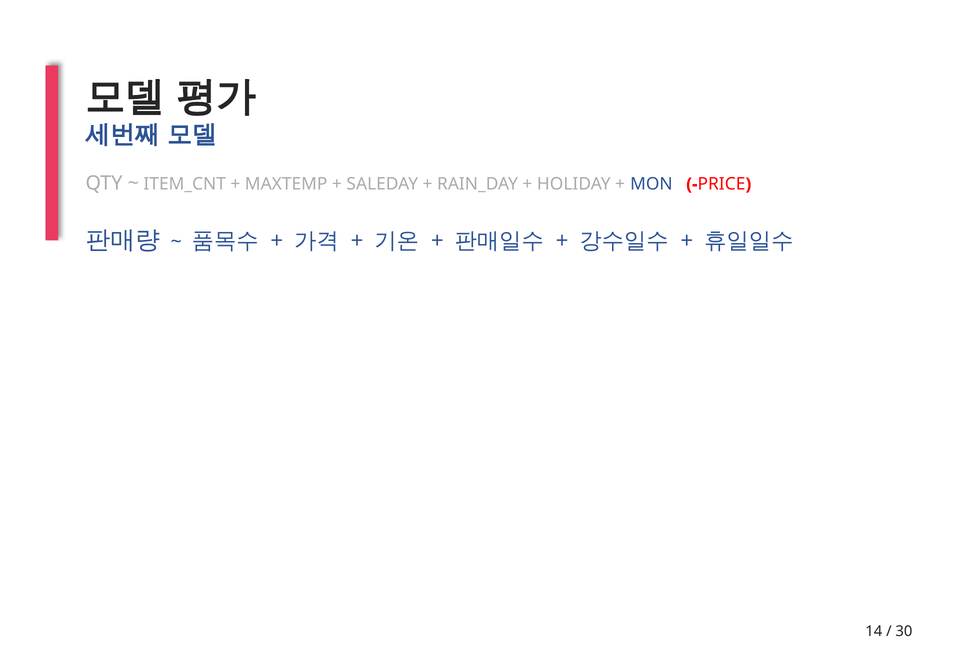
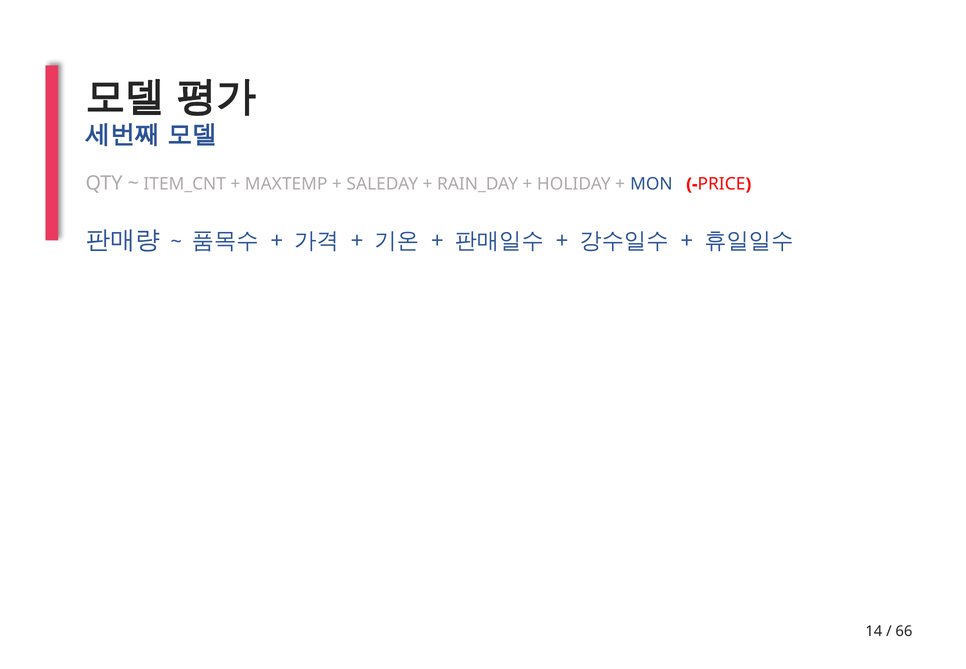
30: 30 -> 66 (904, 631)
